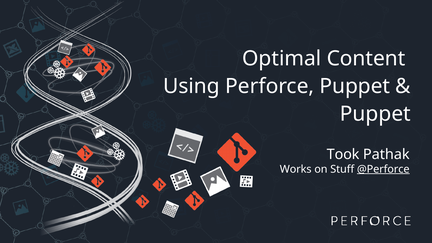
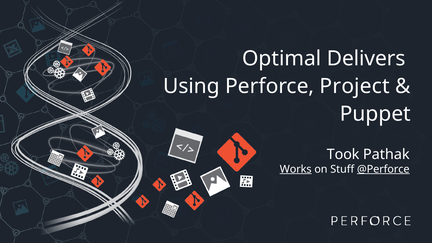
Content: Content -> Delivers (366, 58)
Perforce Puppet: Puppet -> Project (355, 86)
Works underline: none -> present (296, 169)
